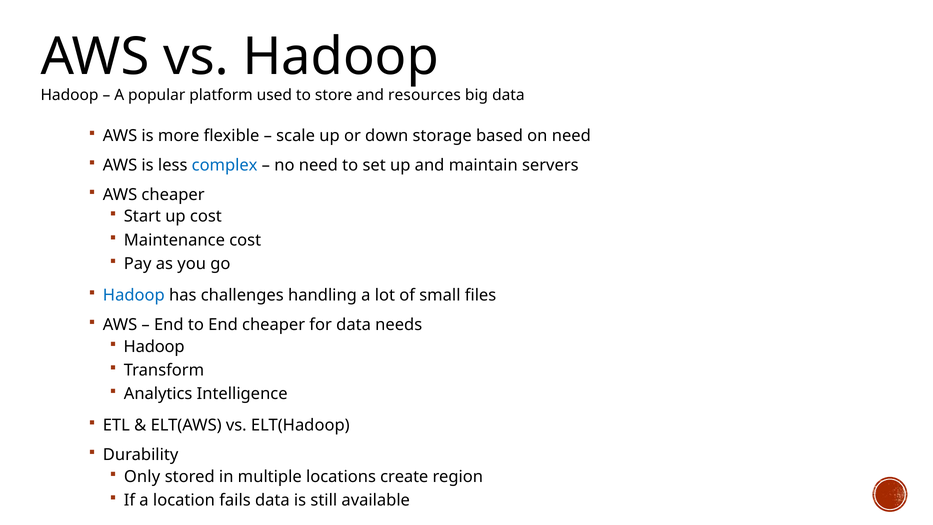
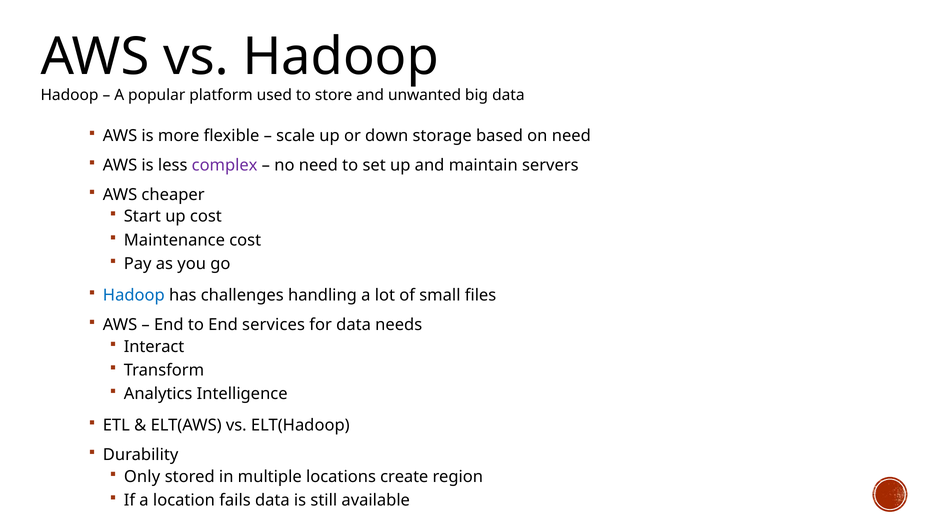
resources: resources -> unwanted (425, 95)
complex colour: blue -> purple (225, 165)
End cheaper: cheaper -> services (274, 325)
Hadoop: Hadoop -> Interact (154, 346)
